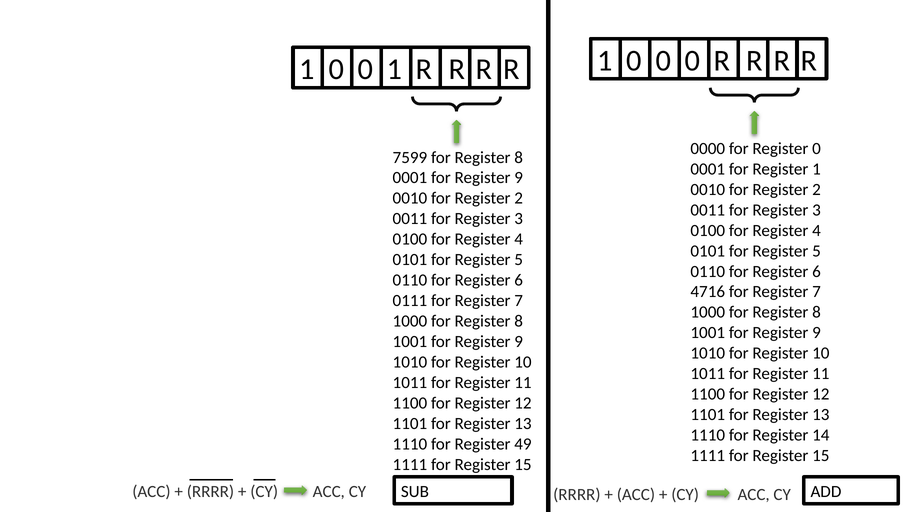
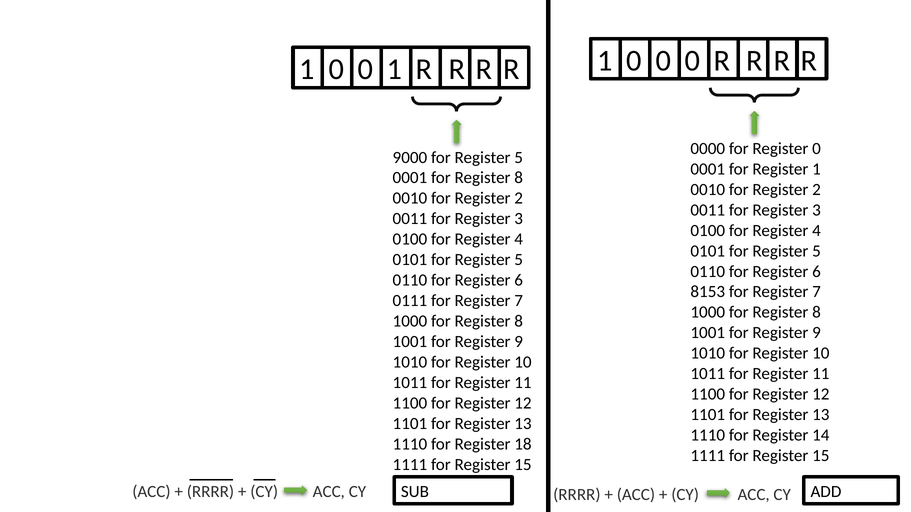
7599: 7599 -> 9000 (410, 158)
8: 8 -> 5 (519, 158)
0001 for Register 9: 9 -> 8 (519, 178)
4716: 4716 -> 8153 (708, 292)
49: 49 -> 18 (523, 444)
